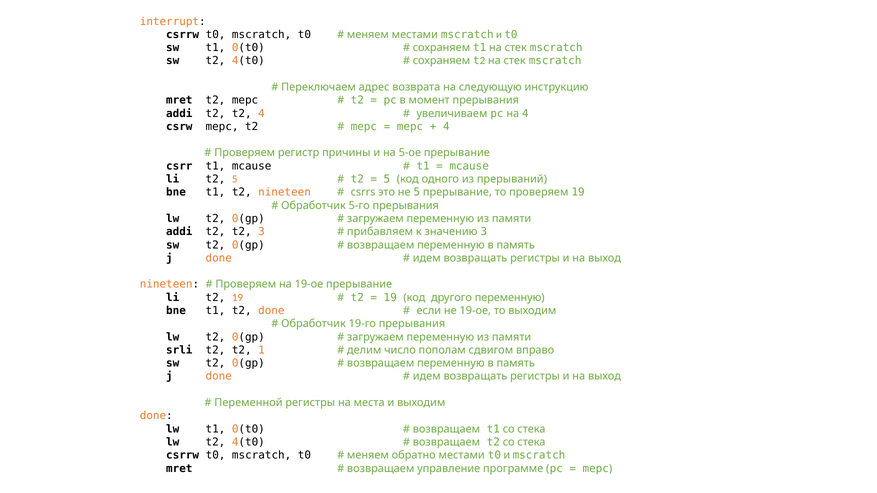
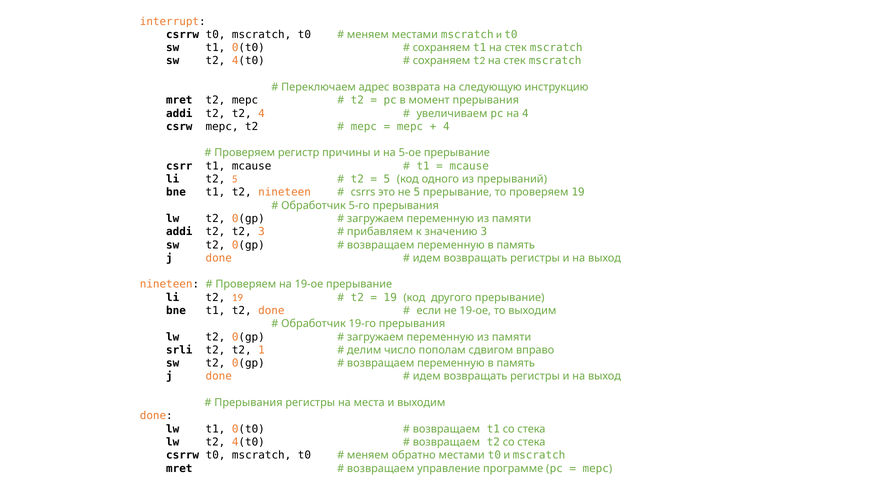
другого переменную: переменную -> прерывание (510, 298)
Переменной: Переменной -> Прерывания (248, 403)
